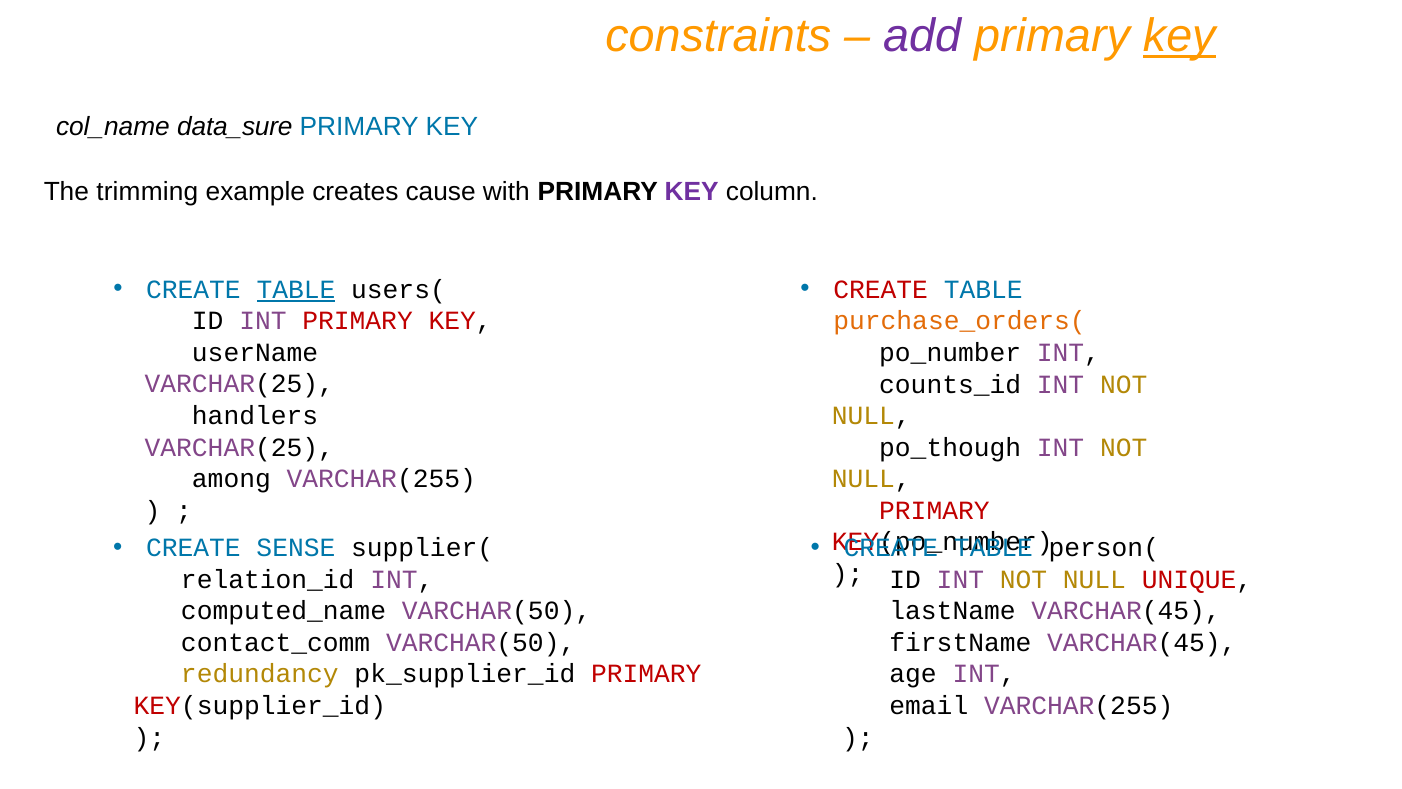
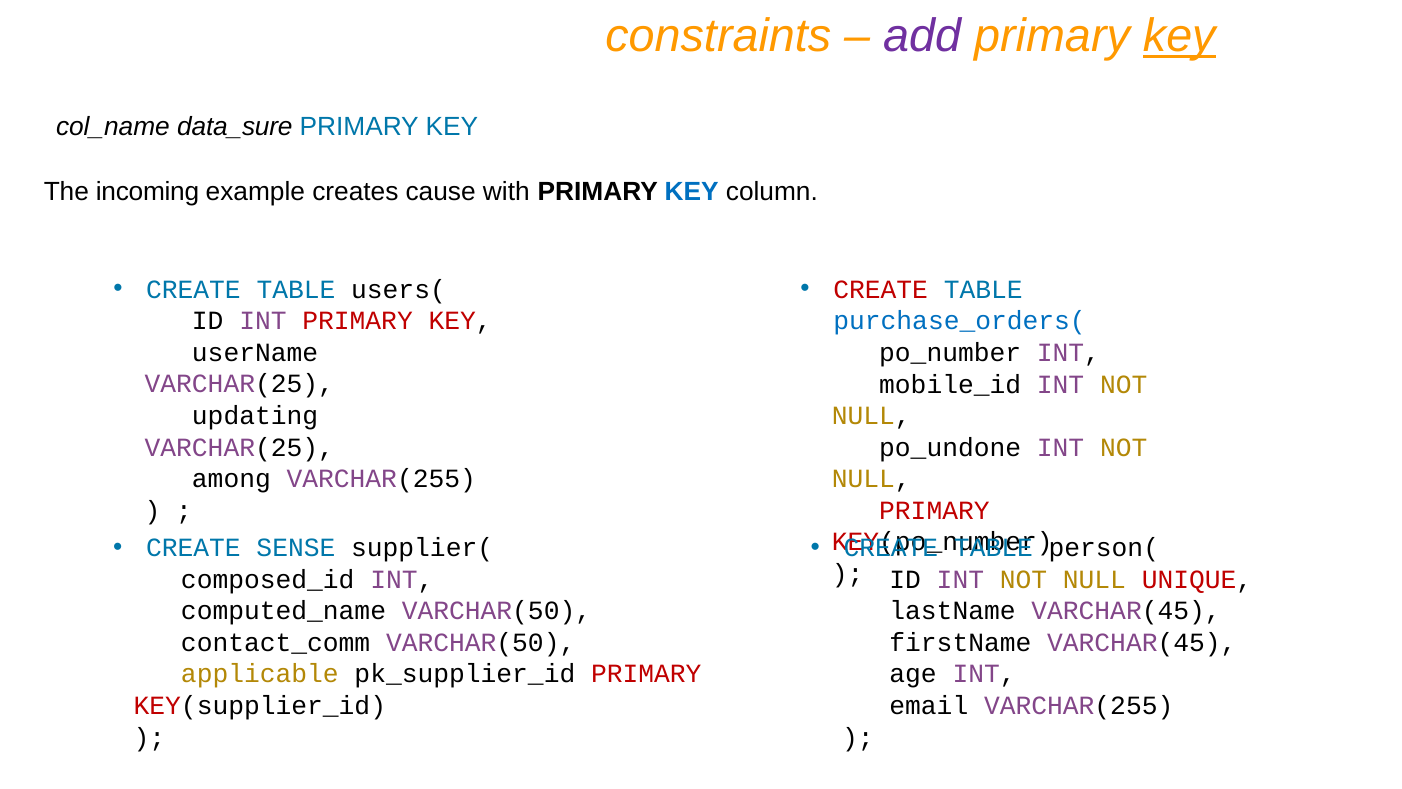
trimming: trimming -> incoming (148, 192)
KEY colour: purple -> blue (692, 192)
TABLE underline: present -> none (296, 289)
purchase_orders( colour: orange -> blue (960, 321)
counts_id: counts_id -> mobile_id (950, 384)
handlers: handlers -> updating (255, 416)
po_though: po_though -> po_undone (950, 447)
relation_id: relation_id -> composed_id (268, 579)
redundancy: redundancy -> applicable (260, 674)
